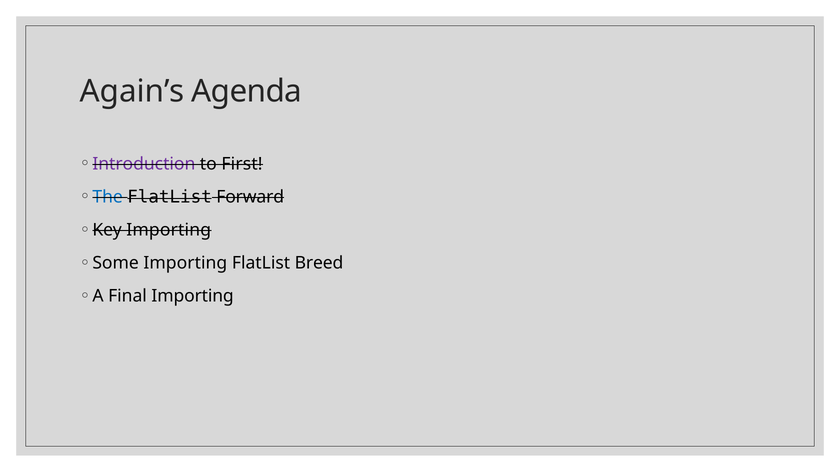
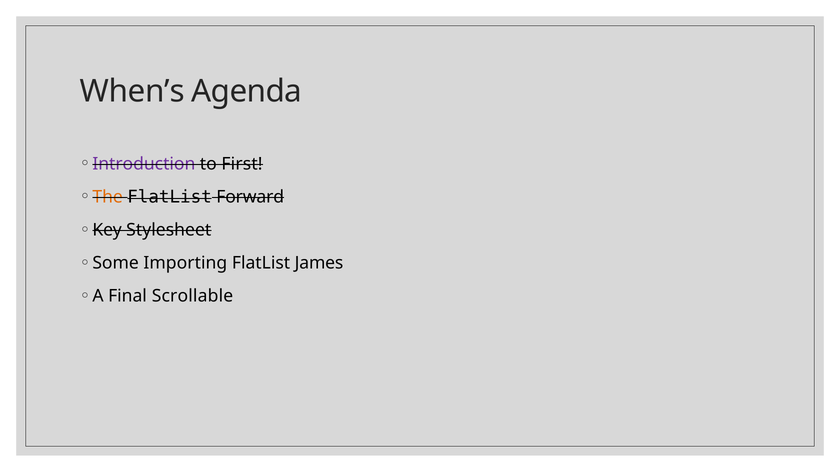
Again’s: Again’s -> When’s (132, 91)
The colour: blue -> orange (108, 197)
Key Importing: Importing -> Stylesheet (169, 230)
Breed: Breed -> James (319, 263)
Final Importing: Importing -> Scrollable (192, 296)
